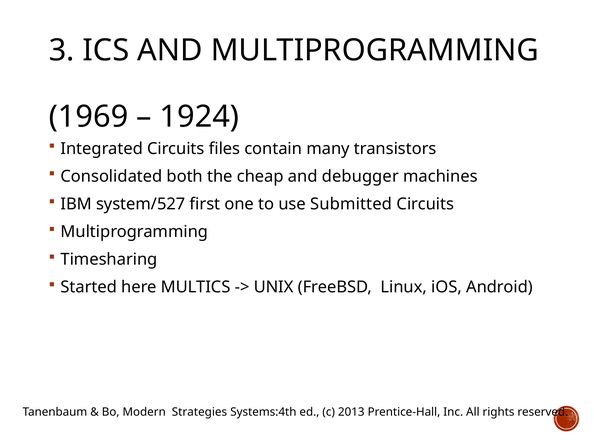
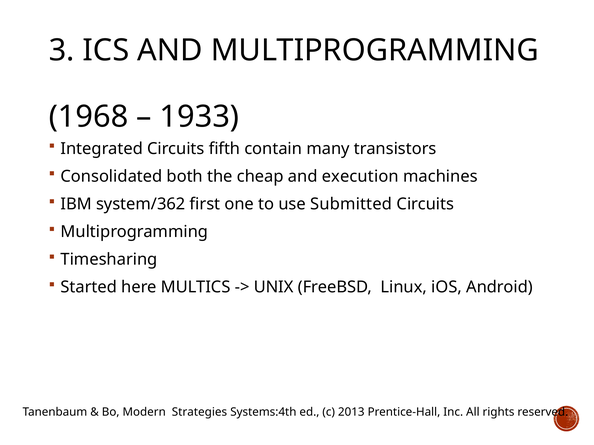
1969: 1969 -> 1968 (88, 117)
1924: 1924 -> 1933 (199, 117)
files: files -> fifth (224, 149)
debugger: debugger -> execution (360, 176)
system/527: system/527 -> system/362 (141, 204)
